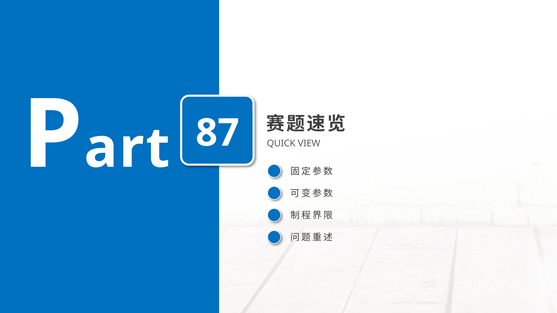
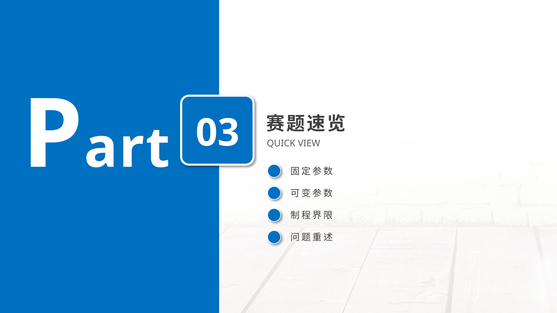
87: 87 -> 03 (218, 133)
